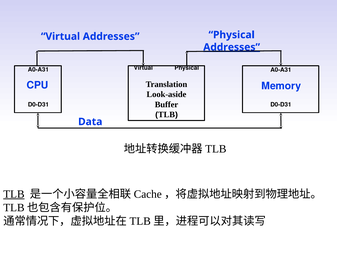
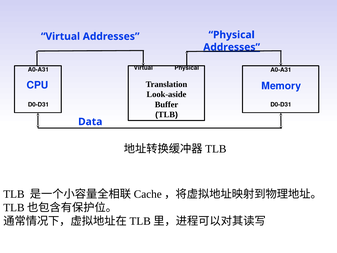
TLB underline: present -> none (14, 194)
